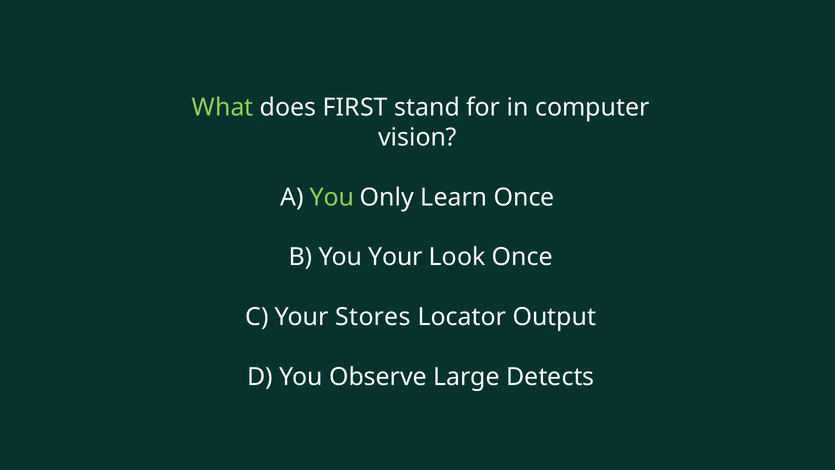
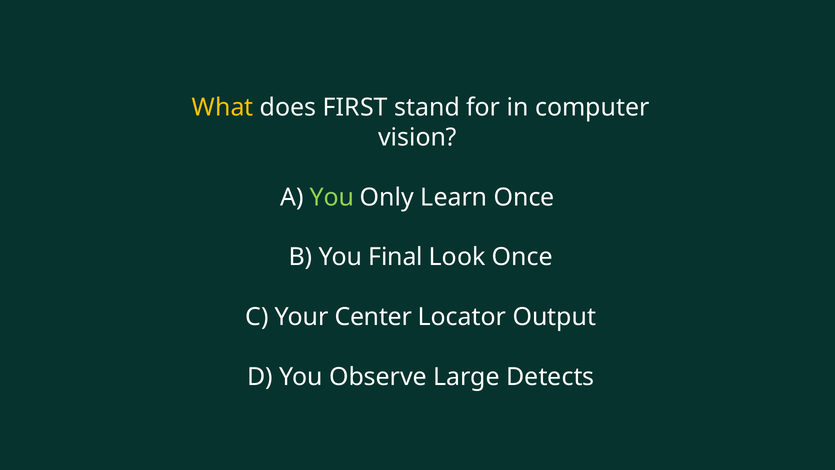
What colour: light green -> yellow (223, 107)
You Your: Your -> Final (396, 257)
Stores: Stores -> Center (373, 317)
